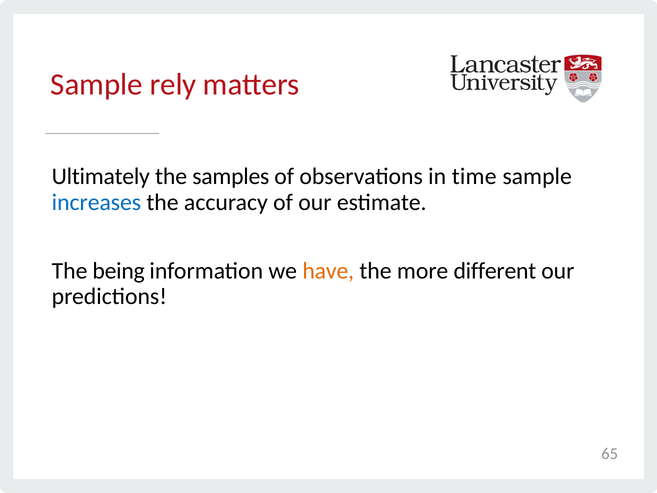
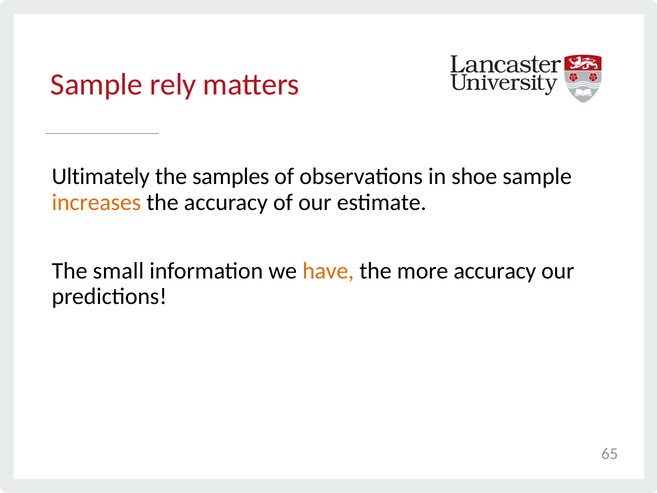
time: time -> shoe (474, 176)
increases colour: blue -> orange (96, 202)
being: being -> small (118, 271)
more different: different -> accuracy (495, 271)
